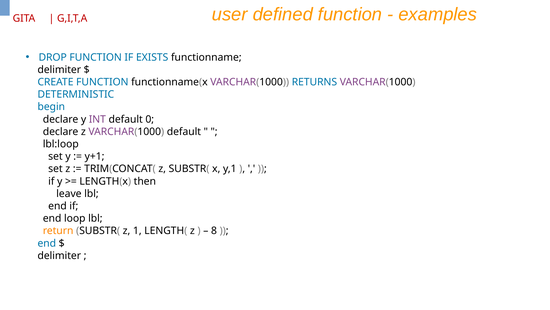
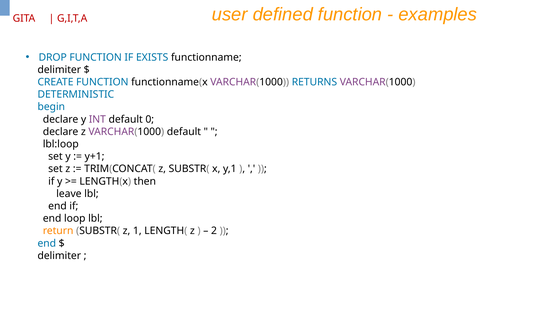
8: 8 -> 2 (214, 230)
